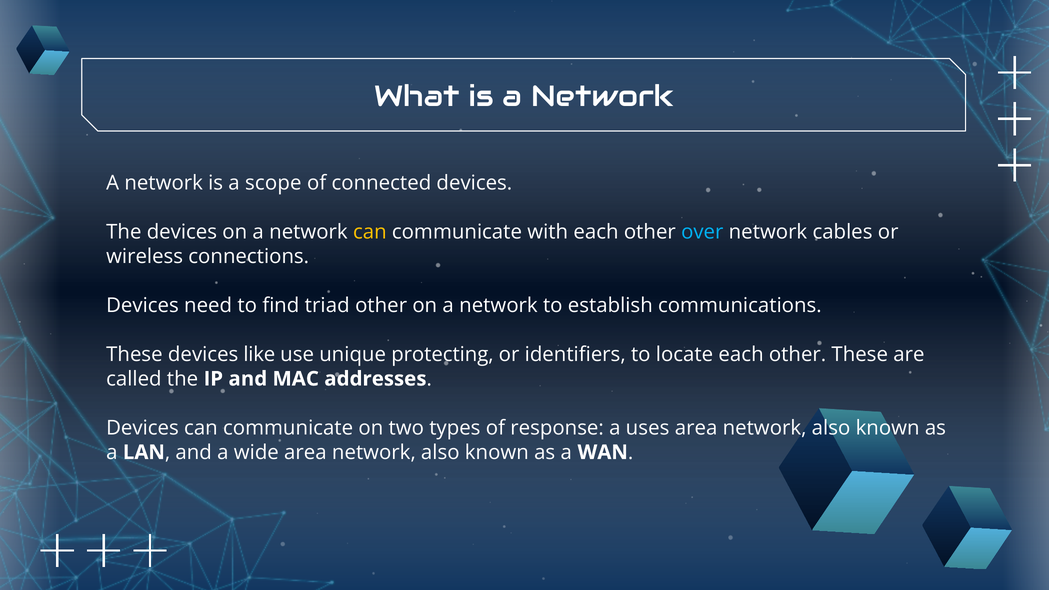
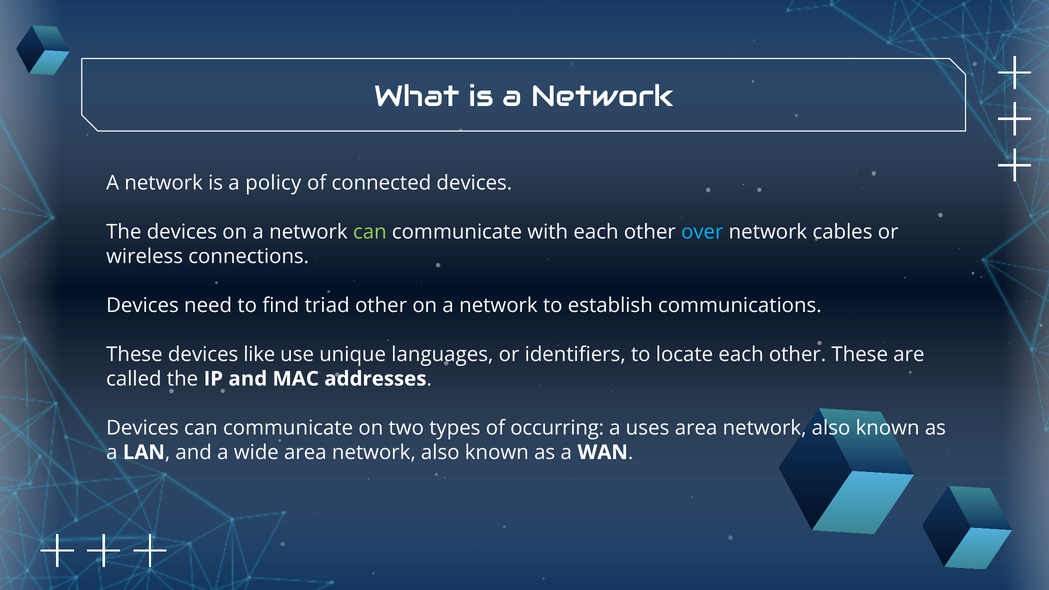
scope: scope -> policy (273, 183)
can colour: yellow -> light green (370, 232)
protecting: protecting -> languages (442, 354)
response: response -> occurring (557, 428)
